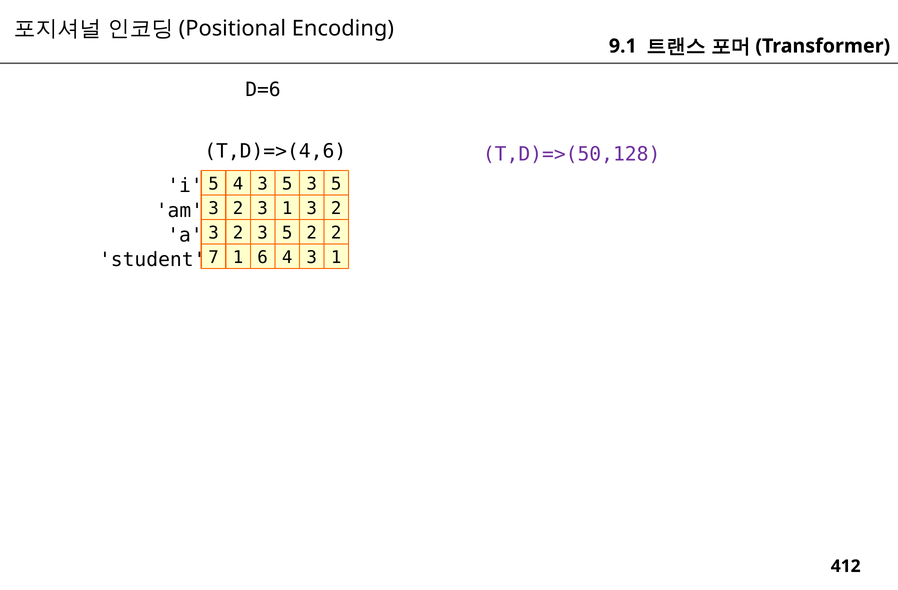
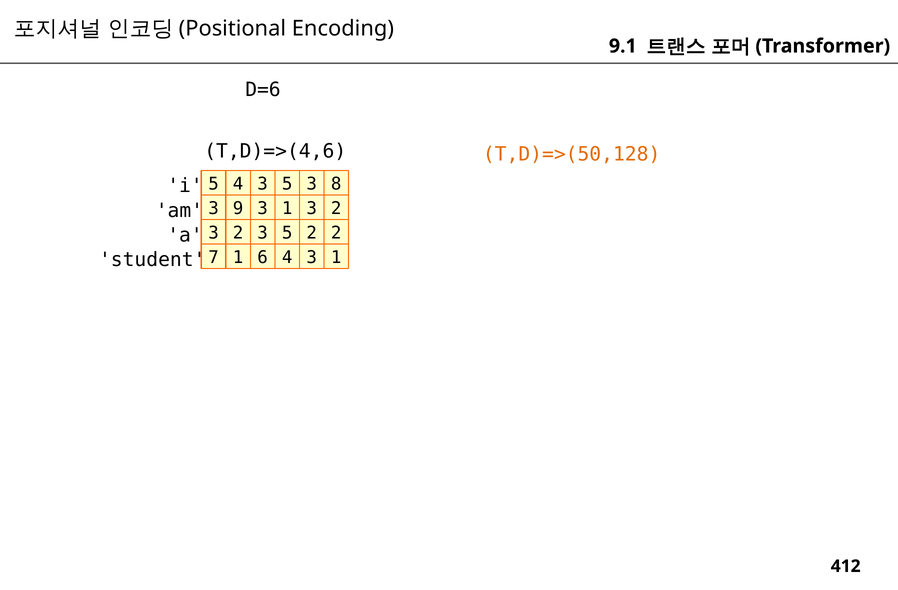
T,D)=>(50,128 colour: purple -> orange (572, 154)
5 3 5: 5 -> 8 (336, 184)
2: 2 -> 9 (238, 208)
